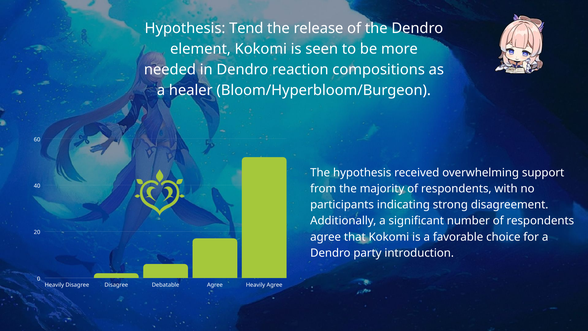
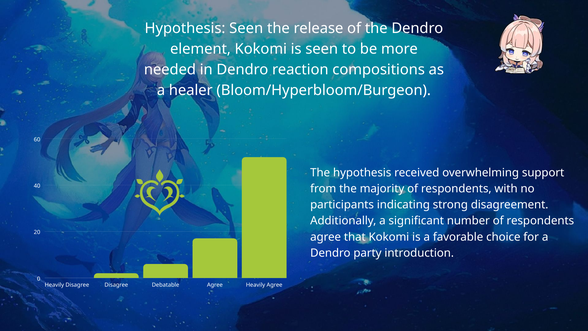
Hypothesis Tend: Tend -> Seen (246, 28)
